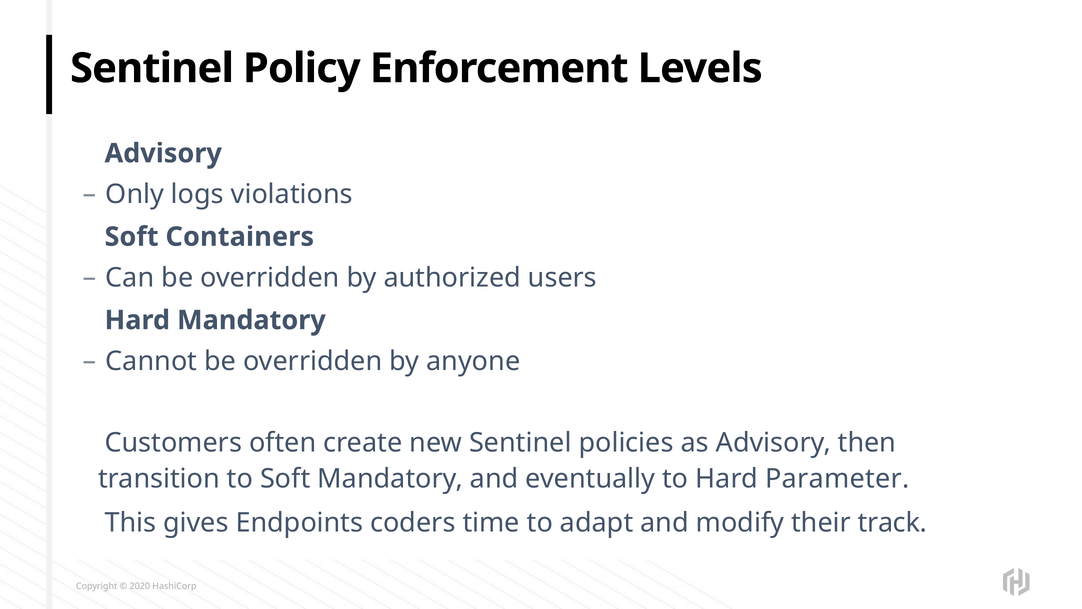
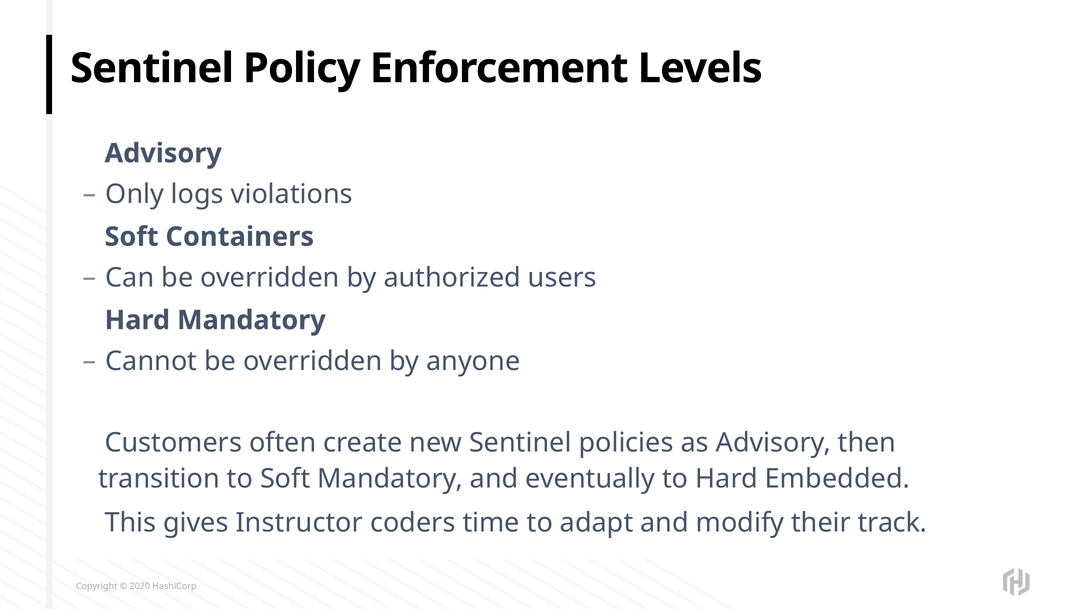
Parameter: Parameter -> Embedded (837, 478)
Endpoints: Endpoints -> Instructor (299, 523)
